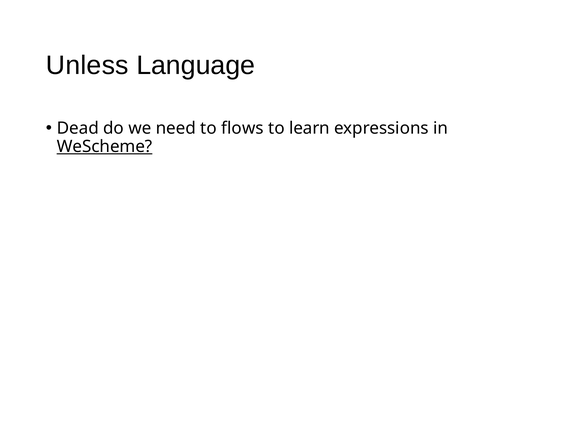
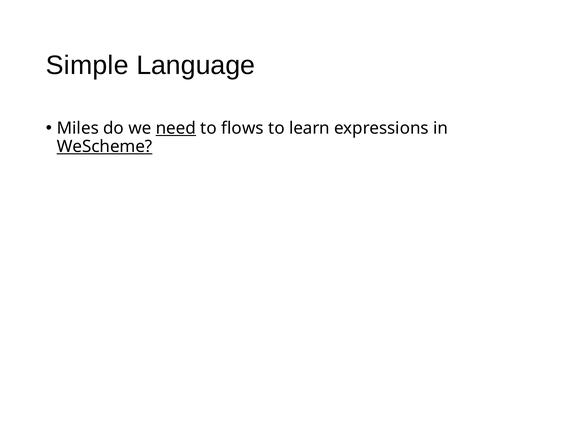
Unless: Unless -> Simple (87, 65)
Dead: Dead -> Miles (78, 128)
need underline: none -> present (176, 128)
